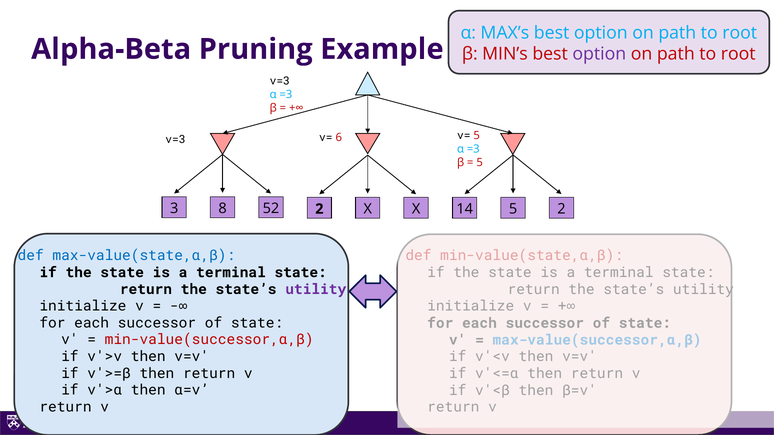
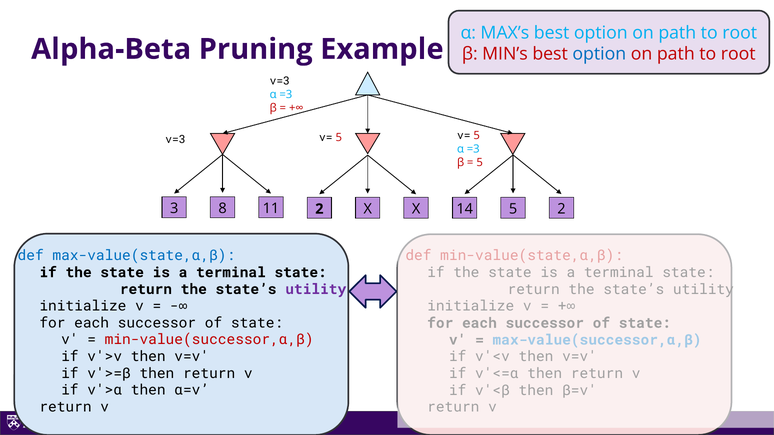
option colour: purple -> blue (599, 54)
v=3 v= 6: 6 -> 5 (339, 138)
52: 52 -> 11 (271, 208)
